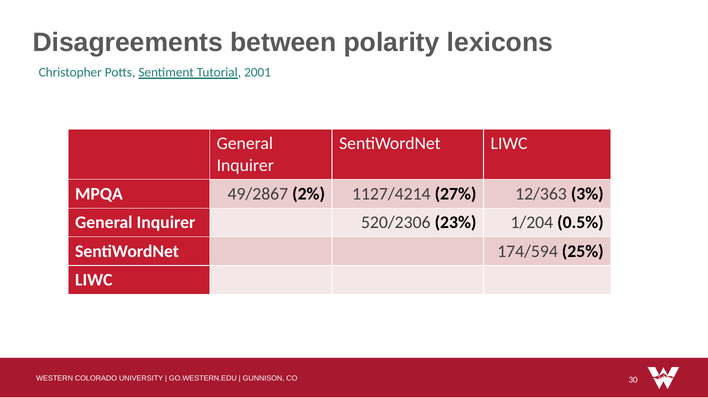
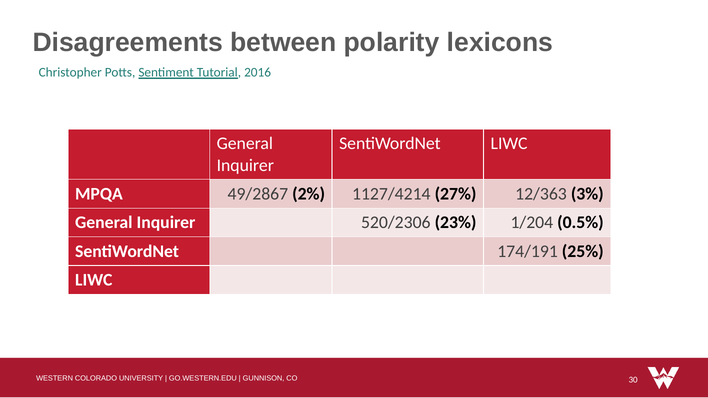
2001: 2001 -> 2016 (258, 73)
174/594: 174/594 -> 174/191 (528, 251)
